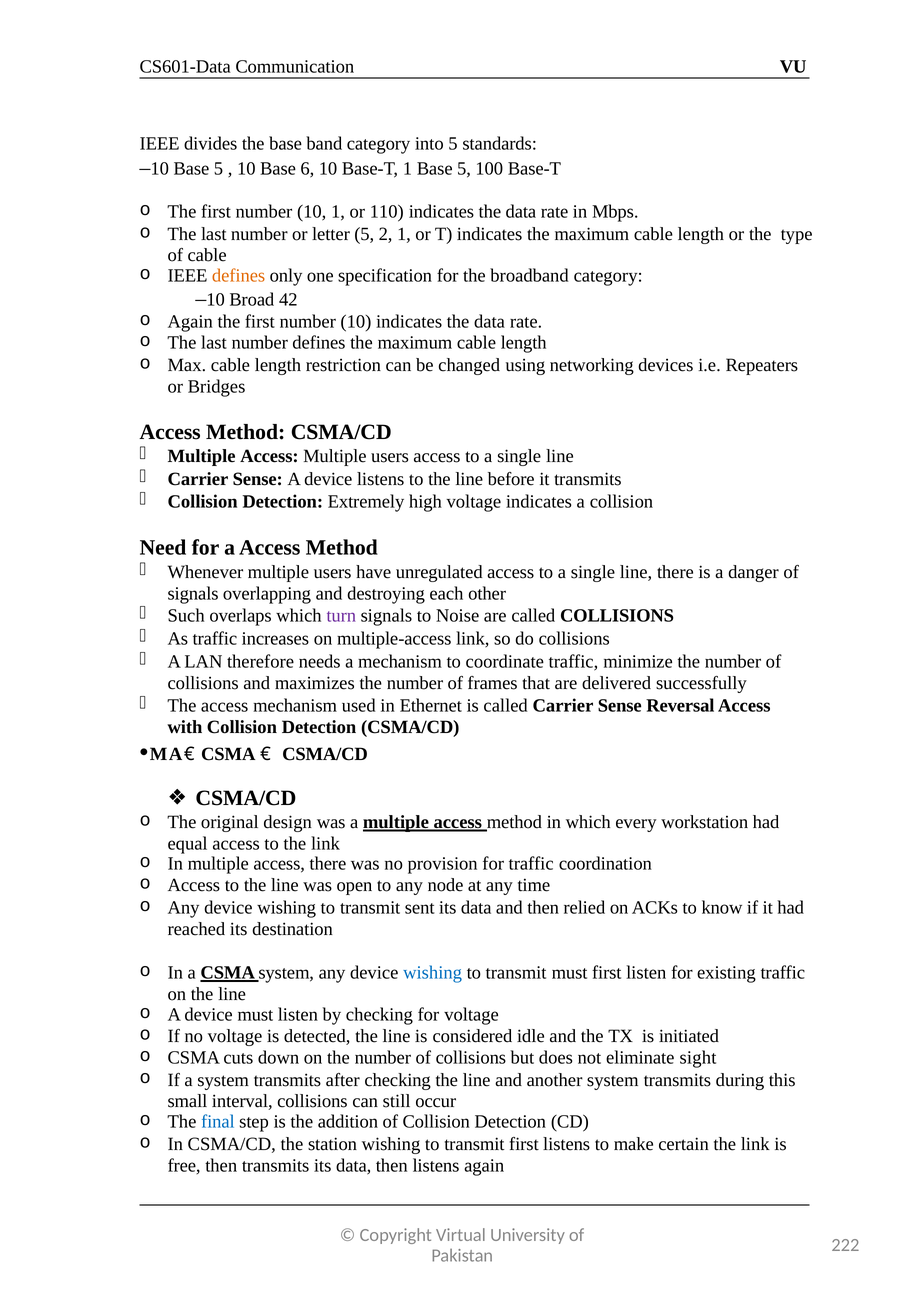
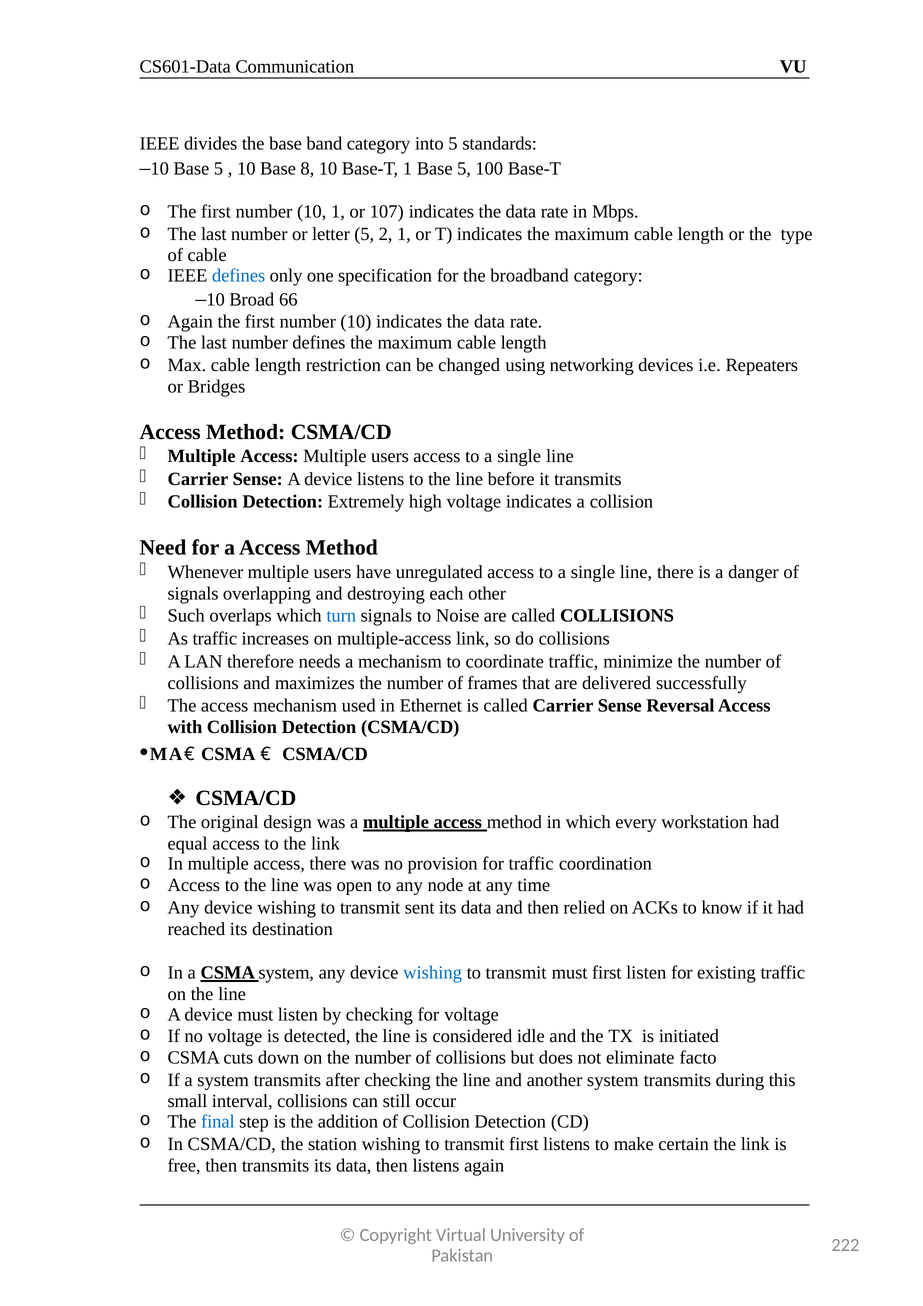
6: 6 -> 8 (307, 168)
110: 110 -> 107 (387, 212)
defines colour: orange -> blue (239, 276)
42: 42 -> 66 (288, 300)
turn colour: purple -> blue (341, 616)
sight: sight -> facto (698, 1058)
